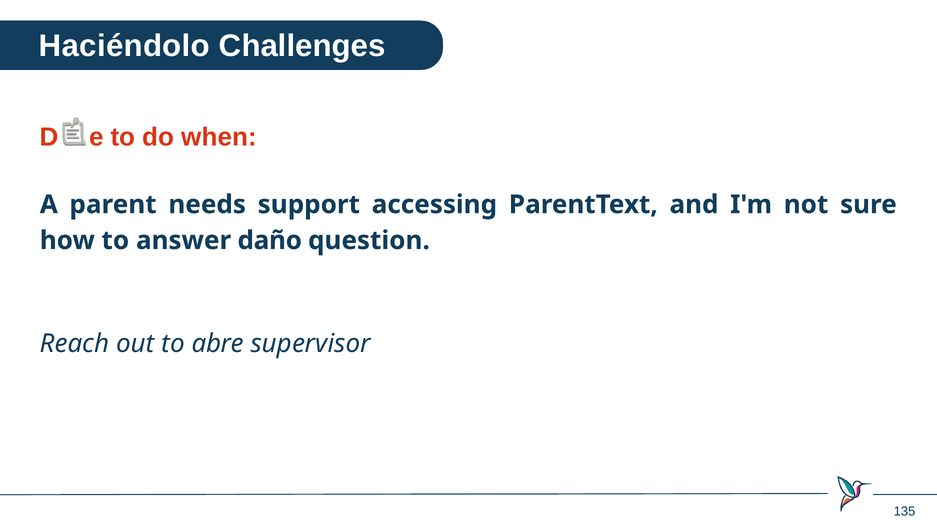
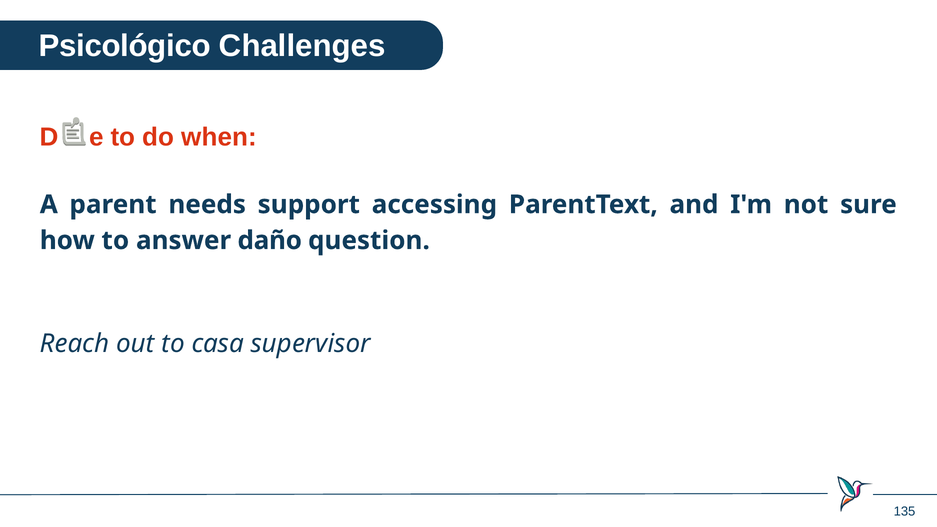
Haciéndolo: Haciéndolo -> Psicológico (125, 46)
abre: abre -> casa (218, 344)
